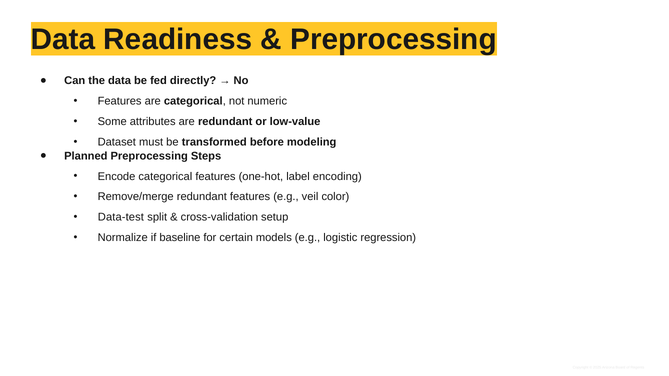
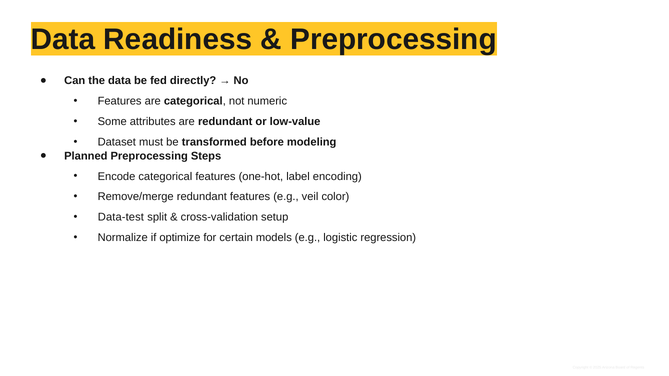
baseline: baseline -> optimize (180, 238)
